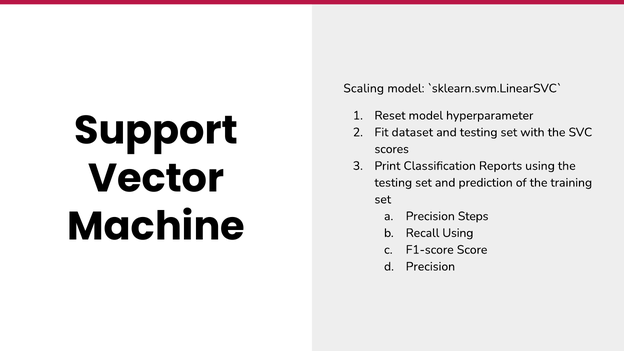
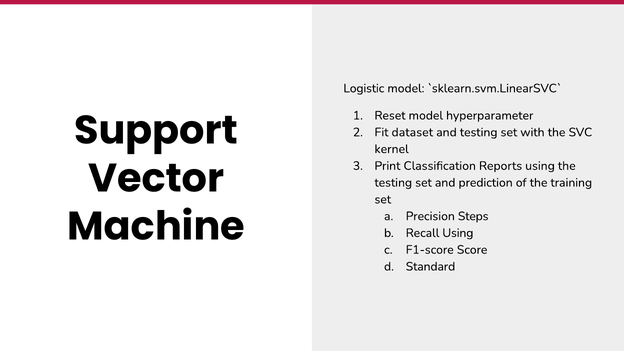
Scaling: Scaling -> Logistic (364, 88)
scores: scores -> kernel (392, 149)
Precision: Precision -> Standard (430, 267)
